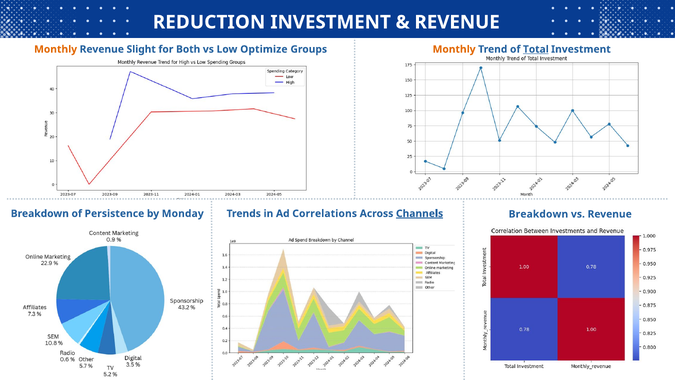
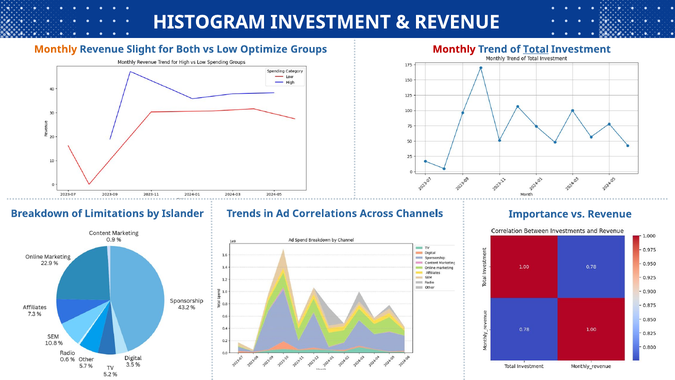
REDUCTION: REDUCTION -> HISTOGRAM (209, 22)
Monthly colour: orange -> red (454, 49)
Persistence: Persistence -> Limitations (114, 213)
Monday: Monday -> Islander (183, 213)
Channels underline: present -> none (420, 213)
Breakdown: Breakdown -> Importance (539, 214)
